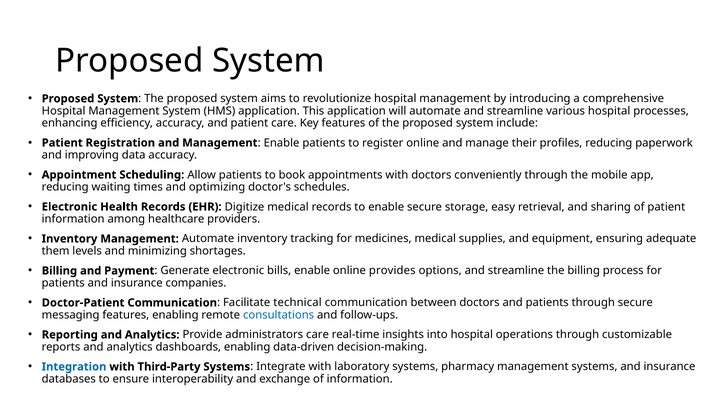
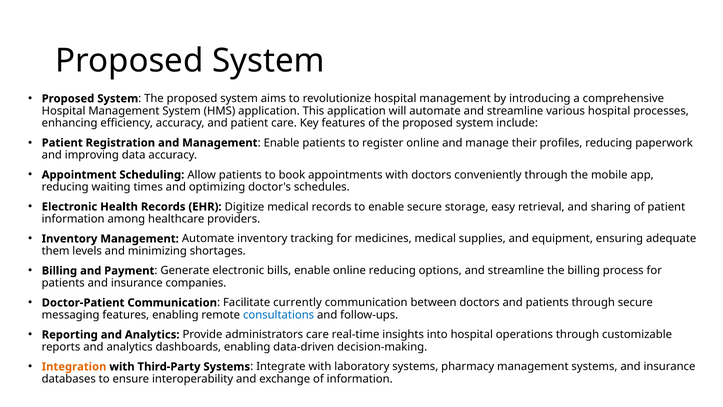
online provides: provides -> reducing (392, 271)
technical: technical -> currently (298, 302)
Integration colour: blue -> orange (74, 366)
